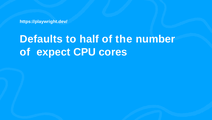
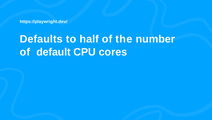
expect: expect -> default (53, 52)
